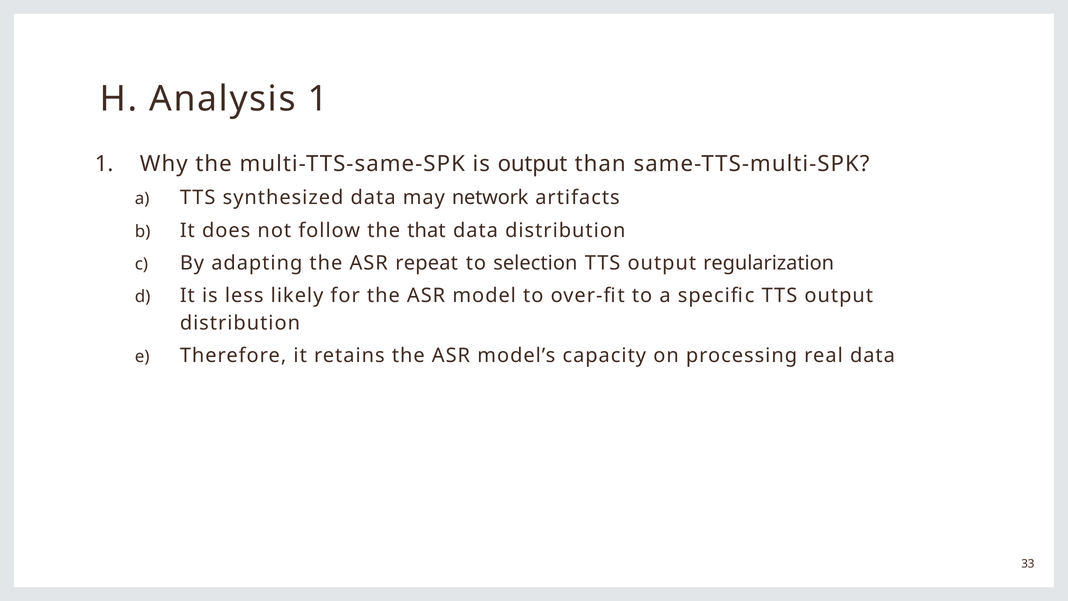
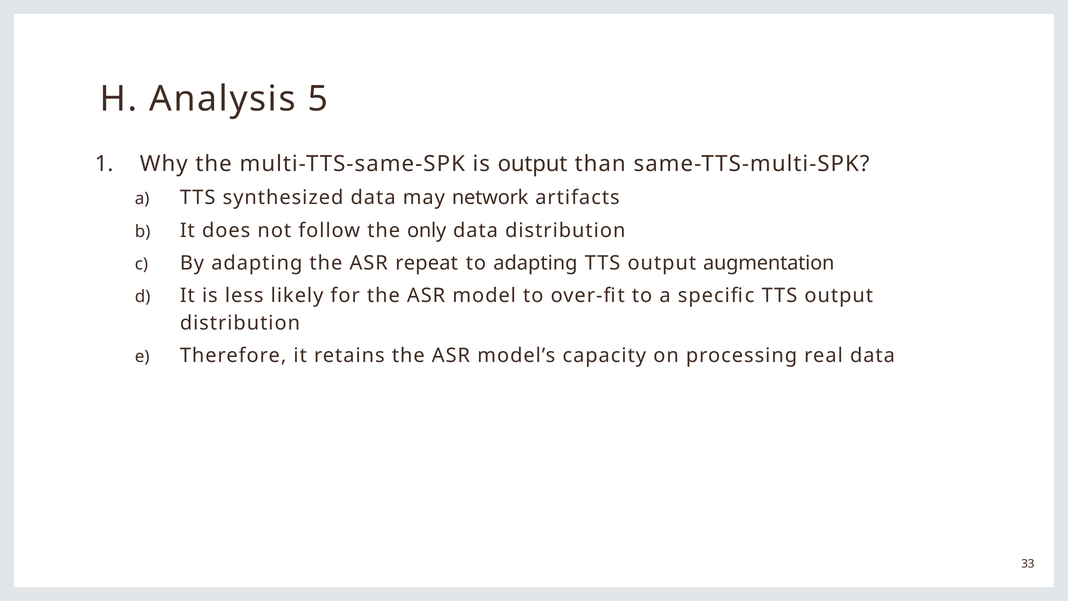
Analysis 1: 1 -> 5 (318, 99)
that: that -> only (427, 230)
to selection: selection -> adapting (535, 263)
regularization: regularization -> augmentation (769, 263)
